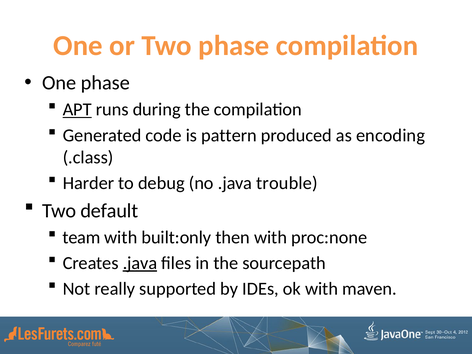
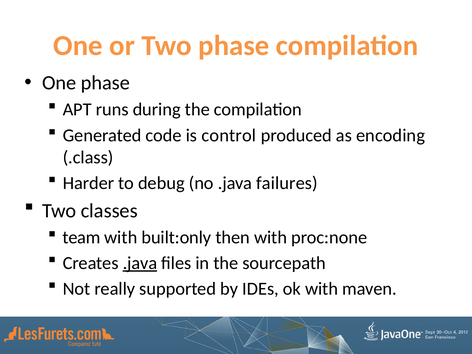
APT underline: present -> none (77, 110)
pattern: pattern -> control (229, 135)
trouble: trouble -> failures (287, 183)
default: default -> classes (109, 211)
